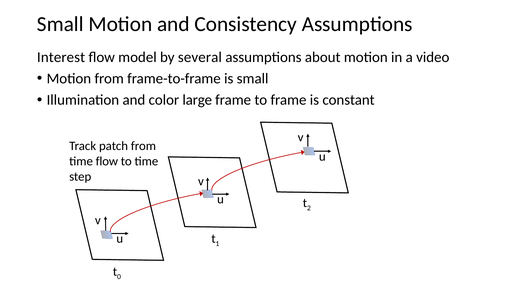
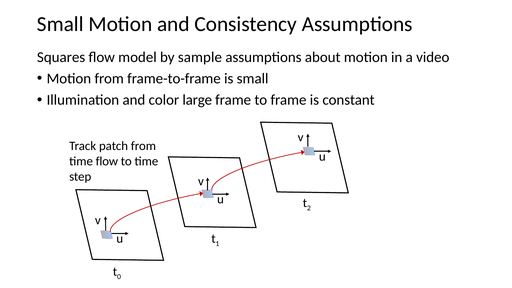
Interest: Interest -> Squares (61, 57)
several: several -> sample (200, 57)
